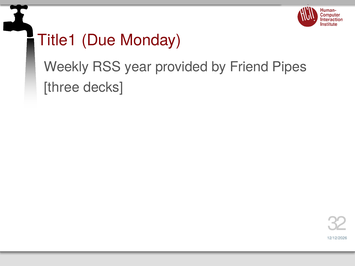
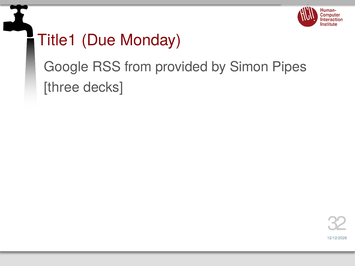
Weekly: Weekly -> Google (66, 67)
year: year -> from (138, 67)
Friend: Friend -> Simon (249, 67)
